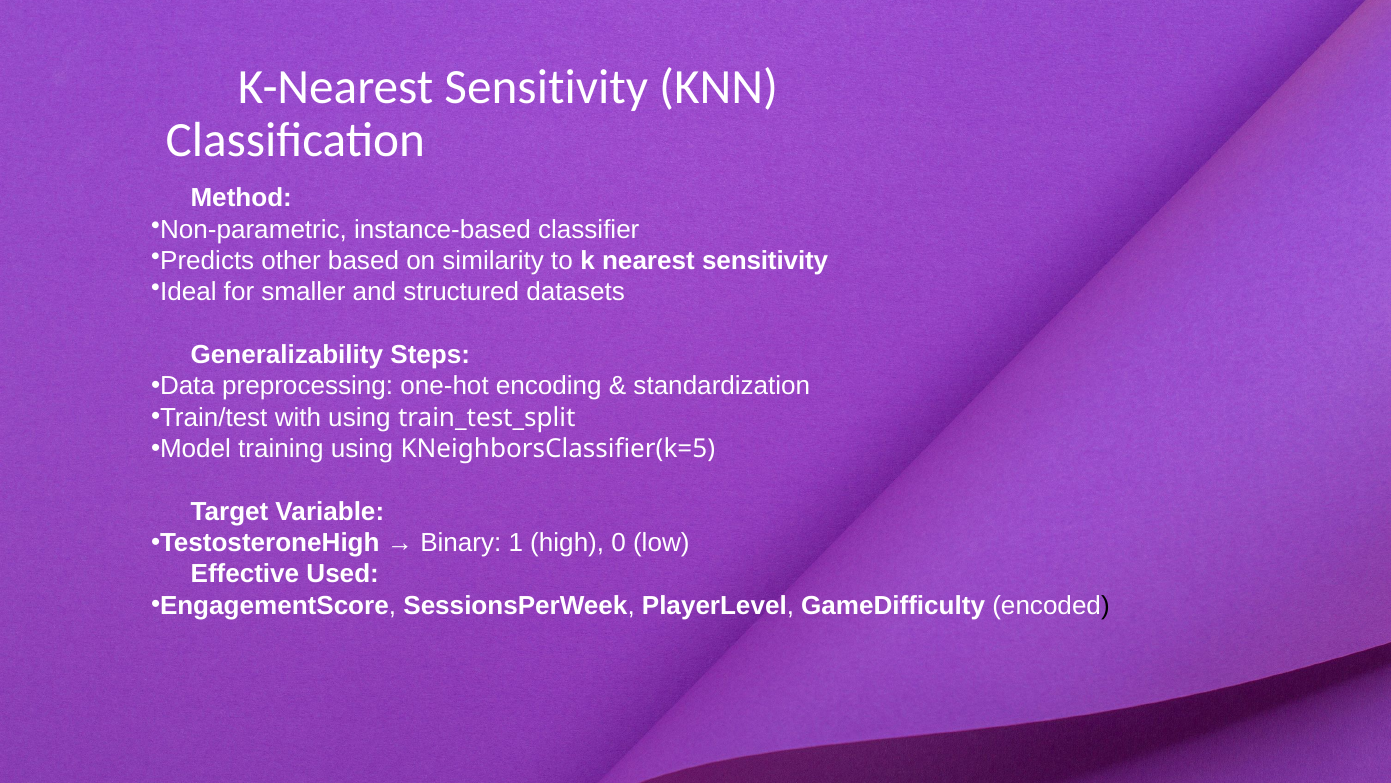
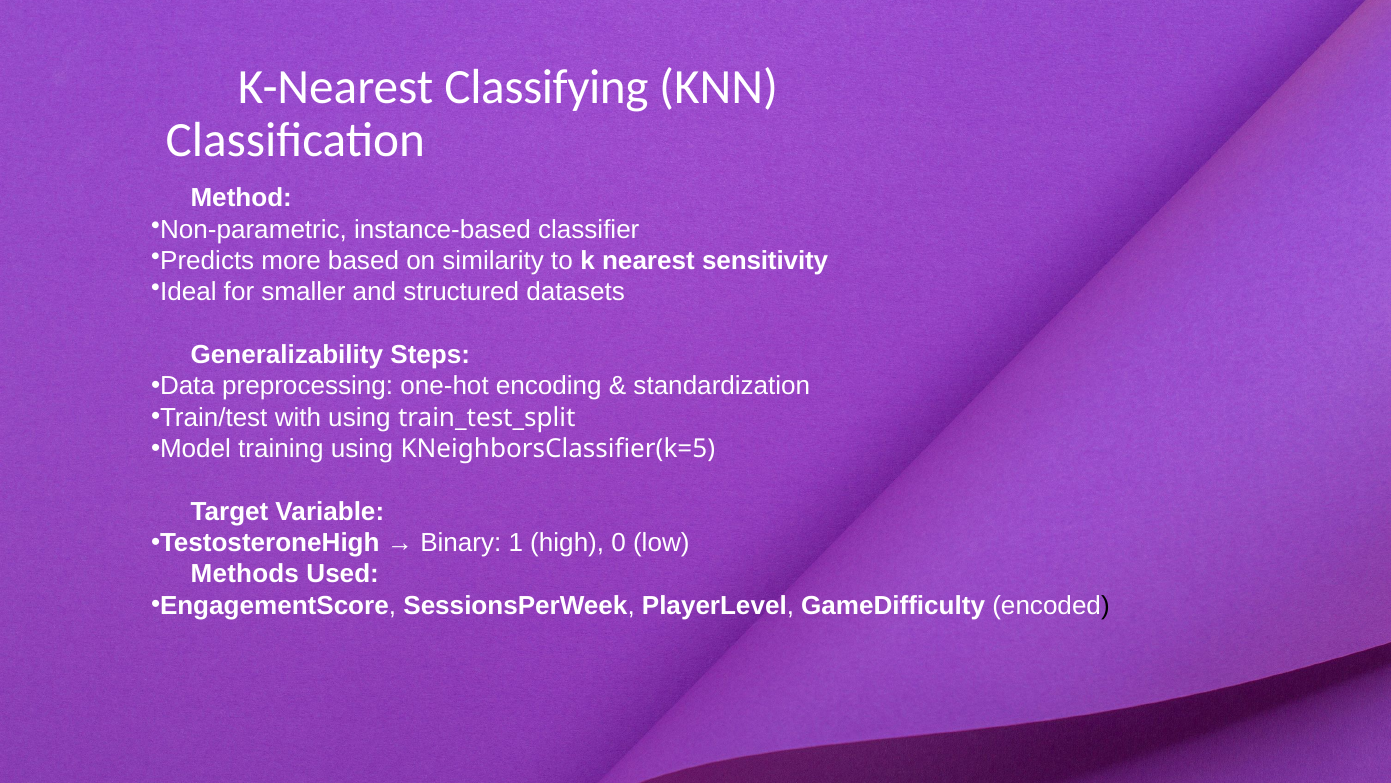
Sensitivity: Sensitivity -> Classifying (547, 87)
other: other -> more (291, 261)
Effective: Effective -> Methods (245, 574)
